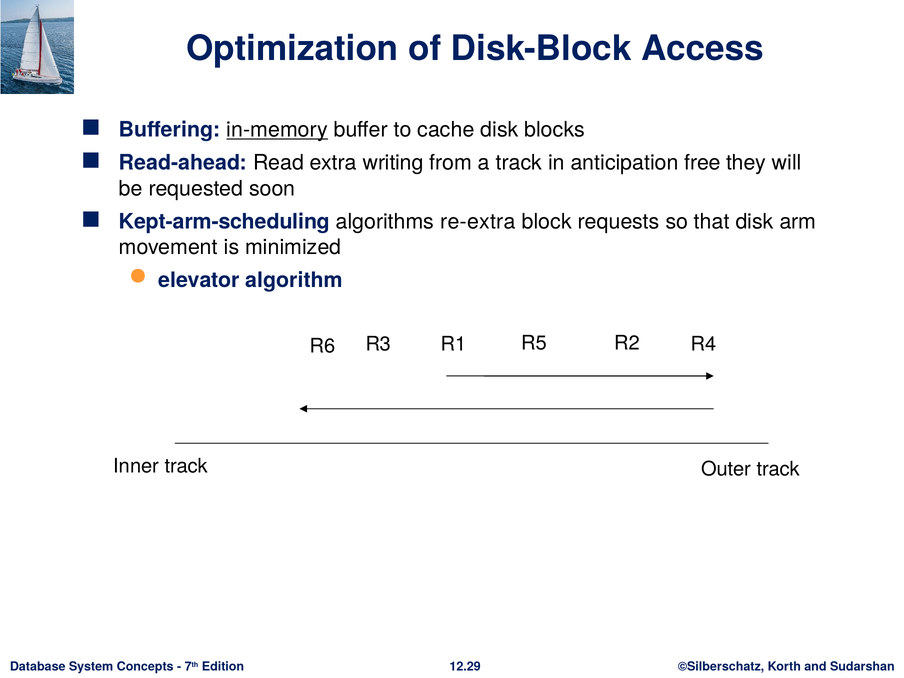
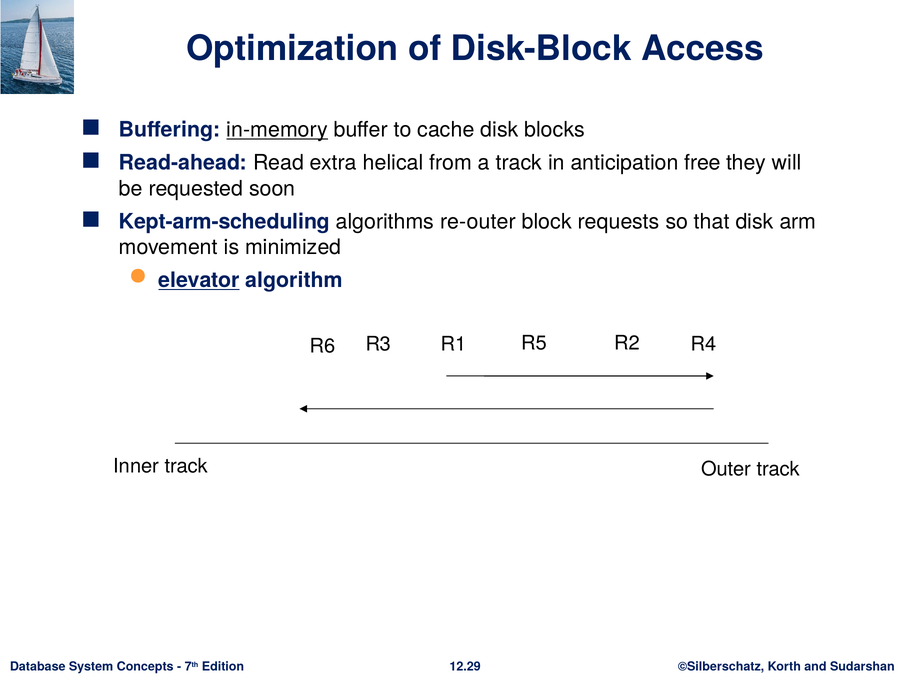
writing: writing -> helical (393, 163)
re-extra: re-extra -> re-outer (478, 222)
elevator underline: none -> present (199, 280)
